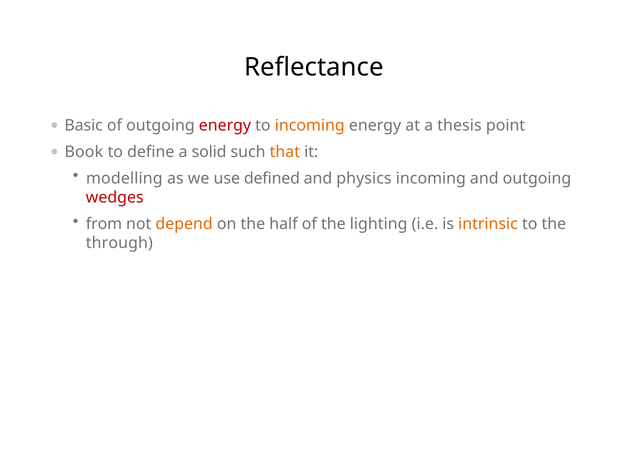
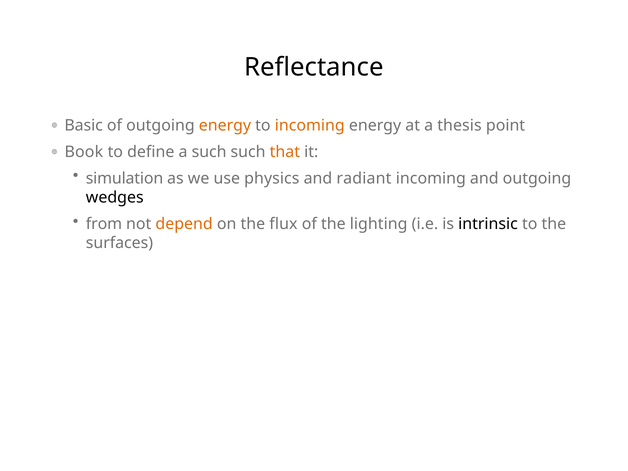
energy colour: red -> orange (225, 125)
a solid: solid -> such (209, 152)
modelling: modelling -> simulation (125, 178)
defined: defined -> physics (272, 178)
physics: physics -> radiant (364, 178)
wedges colour: red -> black (115, 197)
half: half -> flux (283, 224)
intrinsic colour: orange -> black (488, 224)
through: through -> surfaces (119, 243)
